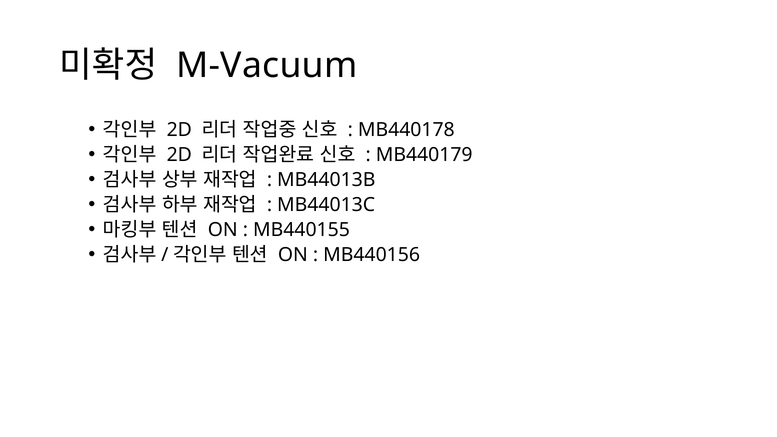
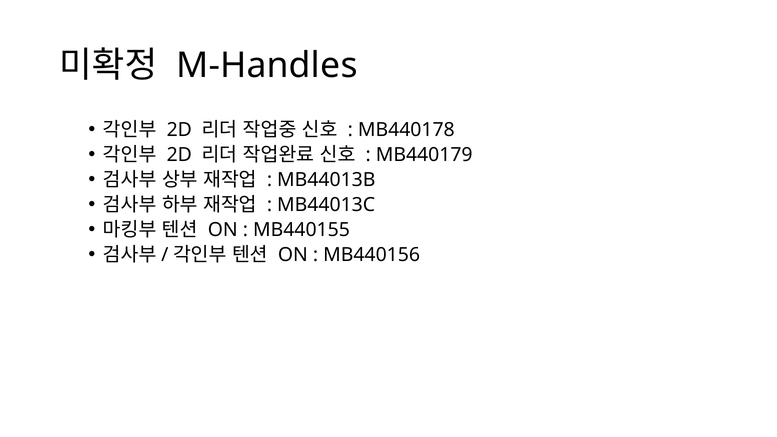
M-Vacuum: M-Vacuum -> M-Handles (267, 65)
